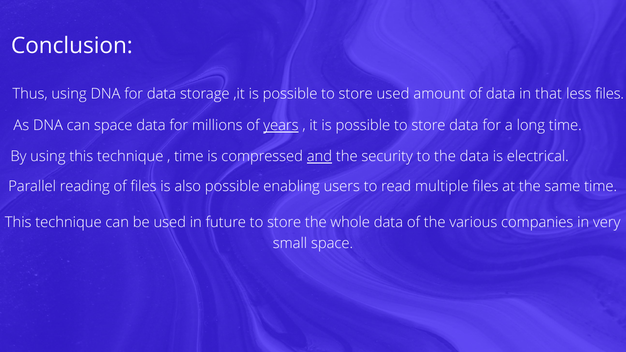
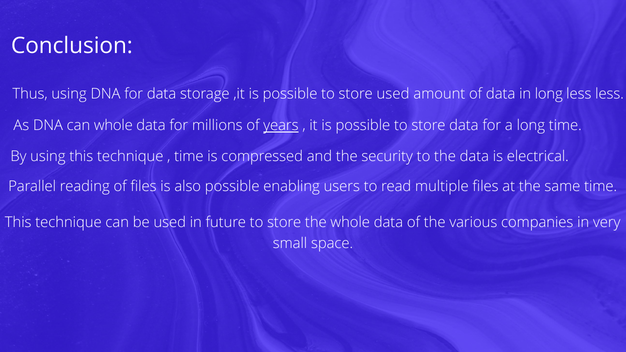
in that: that -> long (549, 94)
less files: files -> less (609, 94)
can space: space -> whole (113, 126)
and underline: present -> none (319, 157)
